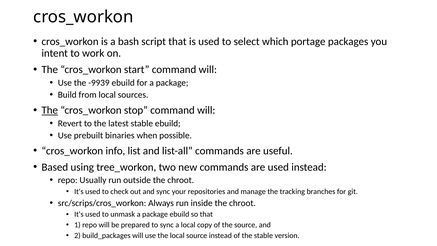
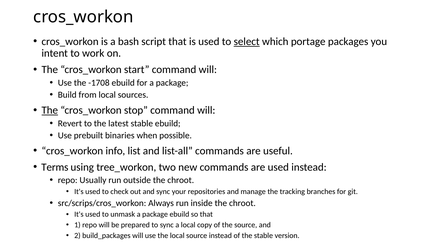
select underline: none -> present (247, 41)
-9939: -9939 -> -1708 (99, 83)
Based: Based -> Terms (55, 167)
